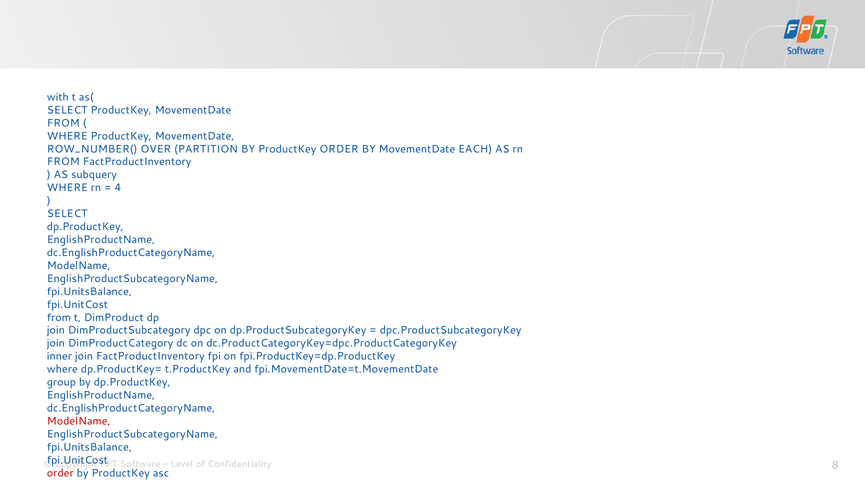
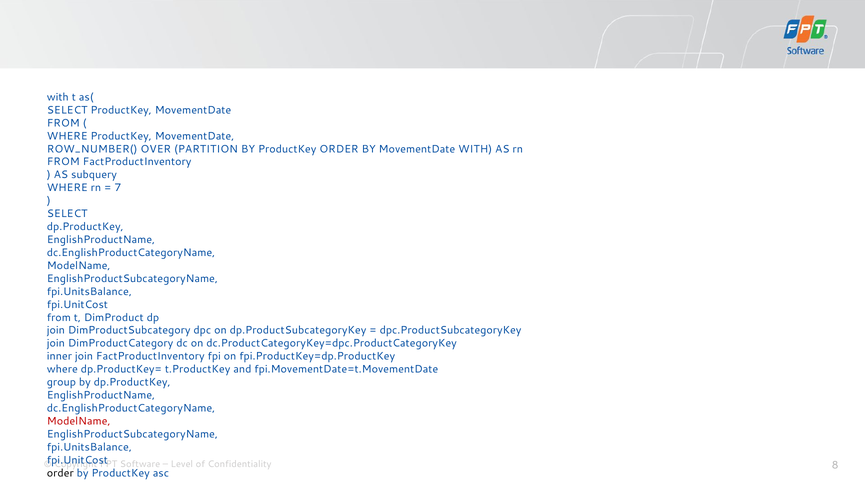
MovementDate EACH: EACH -> WITH (475, 149)
4: 4 -> 7 (118, 188)
order colour: red -> black (60, 474)
